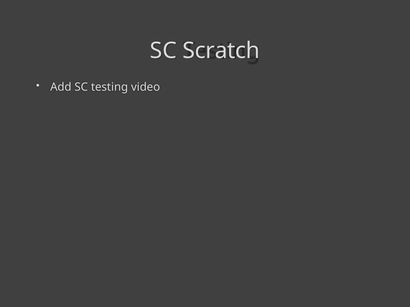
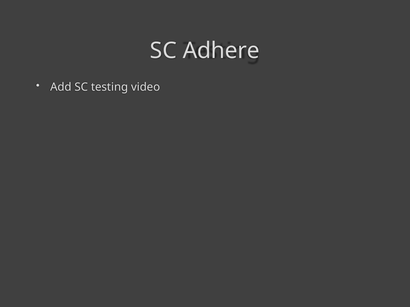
Scratch: Scratch -> Adhere (221, 51)
